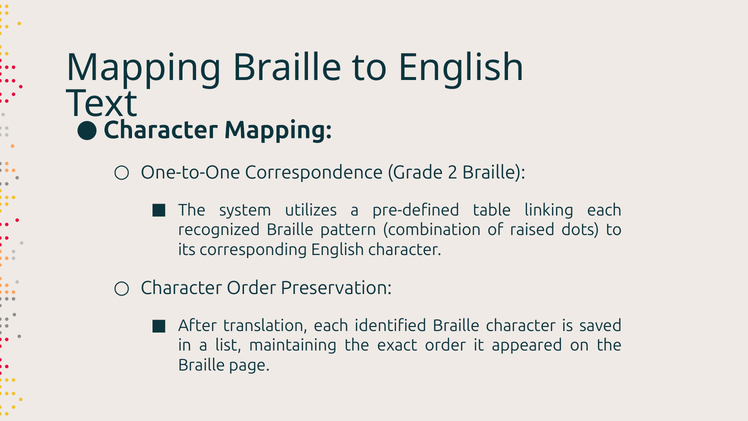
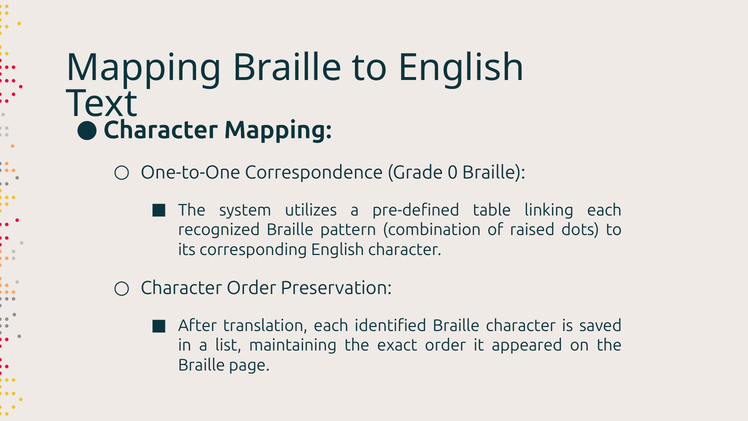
2: 2 -> 0 (453, 172)
